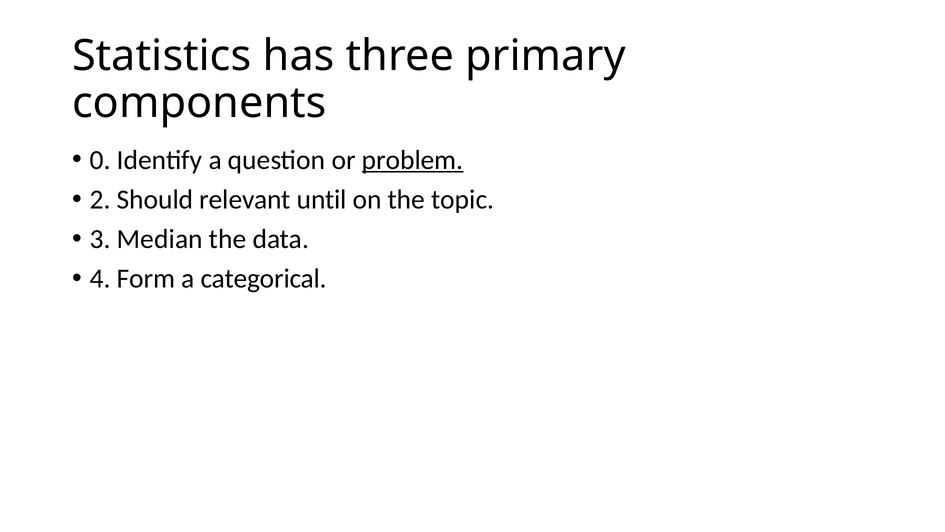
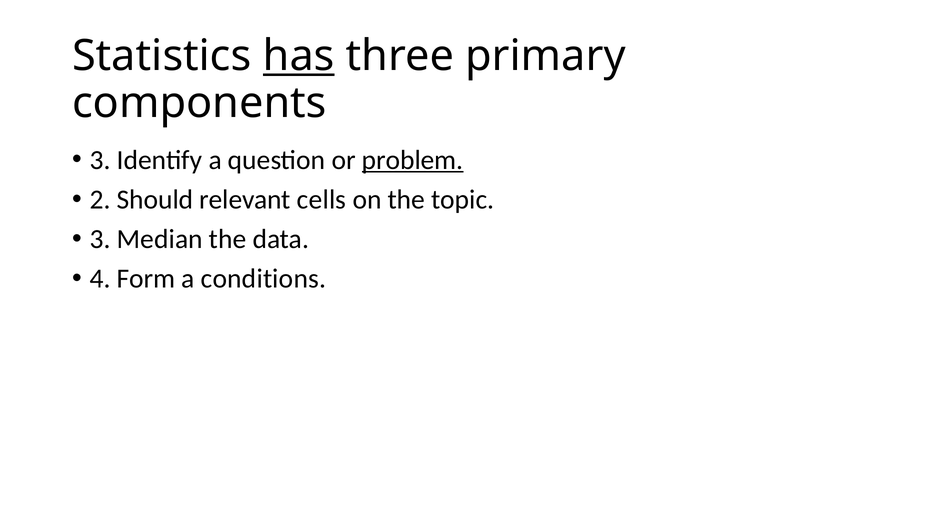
has underline: none -> present (299, 56)
0: 0 -> 3 (100, 160)
until: until -> cells (322, 199)
categorical: categorical -> conditions (263, 279)
